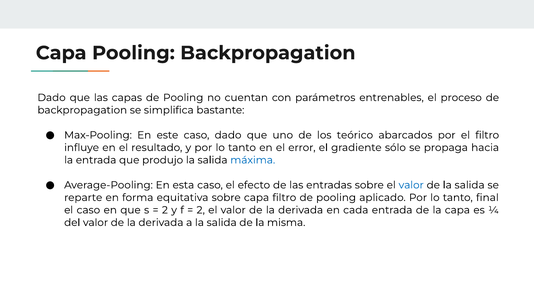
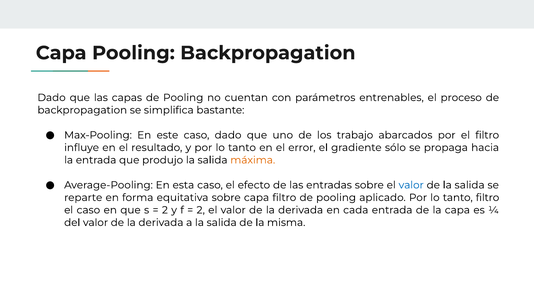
teórico: teórico -> trabajo (355, 135)
máxima colour: blue -> orange (253, 160)
tanto final: final -> filtro (488, 197)
